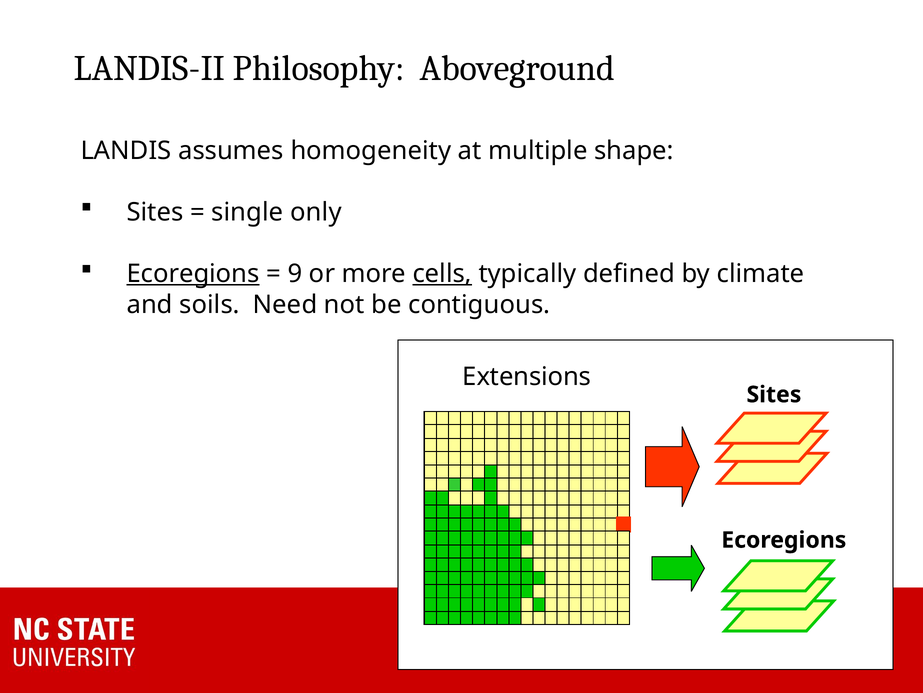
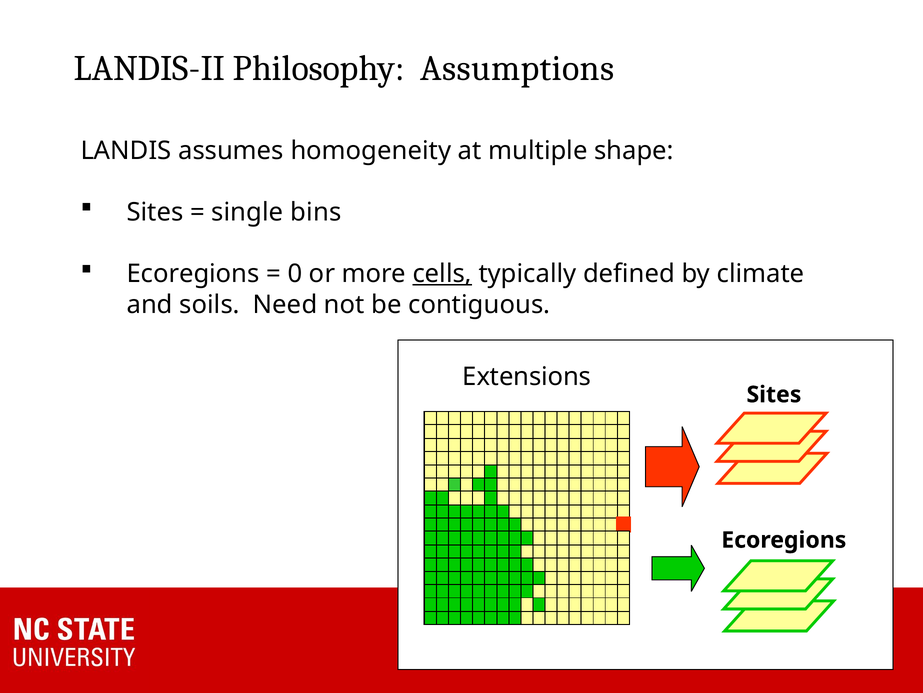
Aboveground: Aboveground -> Assumptions (517, 68)
only: only -> bins (316, 212)
Ecoregions underline: present -> none (193, 273)
9: 9 -> 0 (295, 273)
